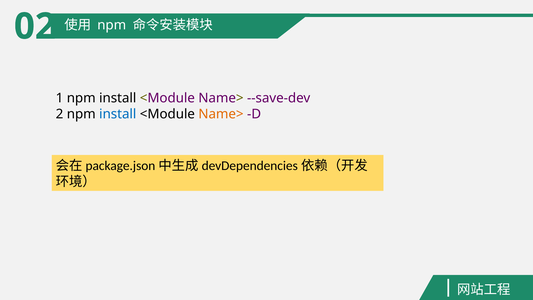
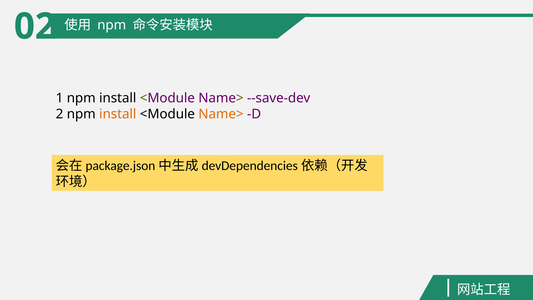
install colour: blue -> orange (118, 114)
